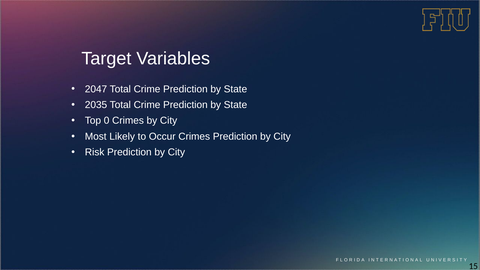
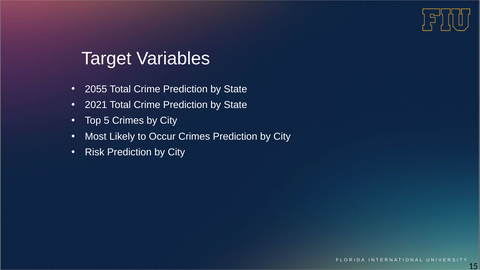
2047: 2047 -> 2055 (96, 89)
2035: 2035 -> 2021 (96, 105)
0: 0 -> 5 (107, 121)
